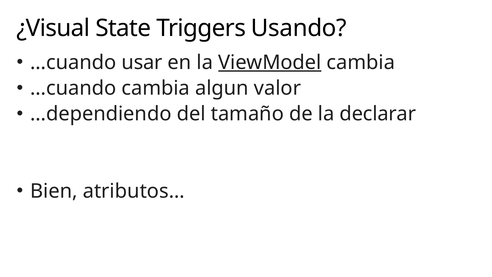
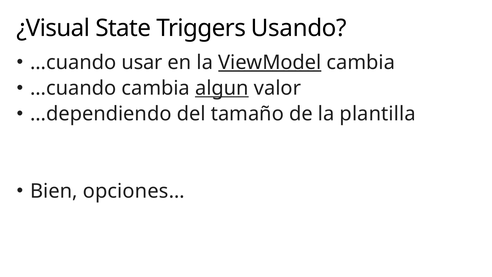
algun underline: none -> present (222, 88)
declarar: declarar -> plantilla (378, 114)
atributos…: atributos… -> opciones… (134, 191)
